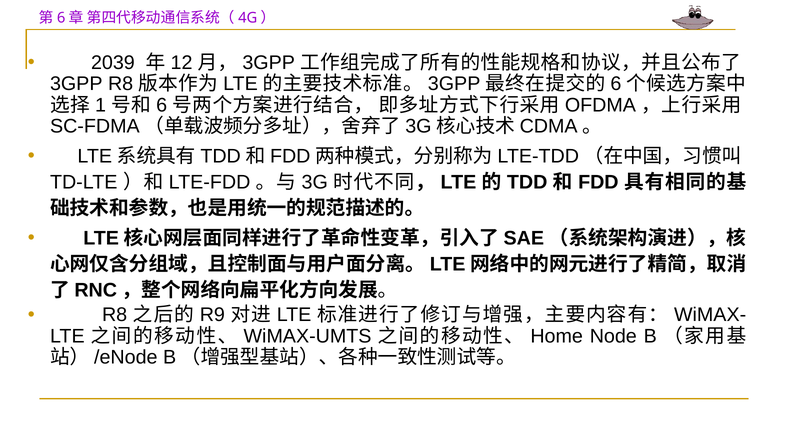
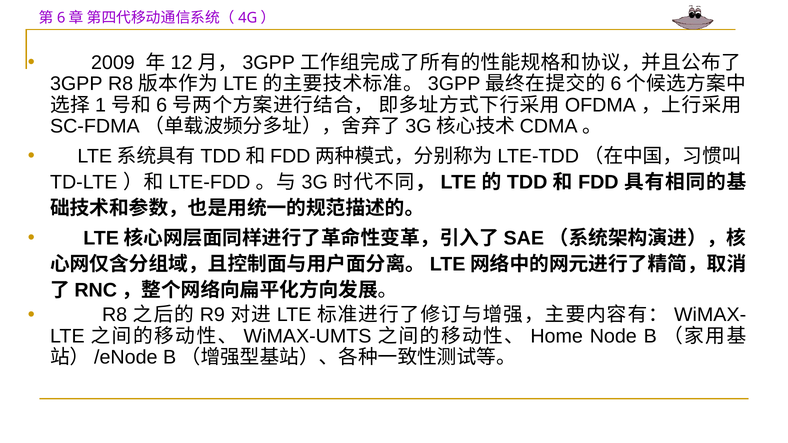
2039: 2039 -> 2009 (113, 63)
